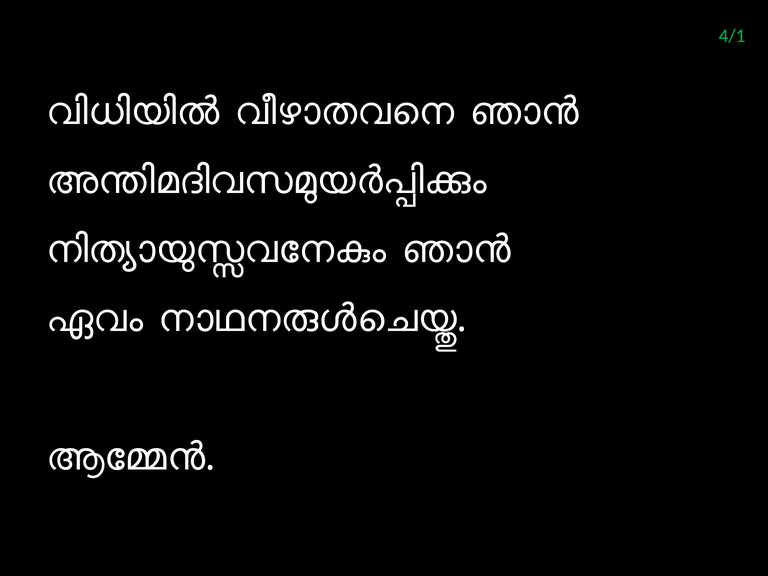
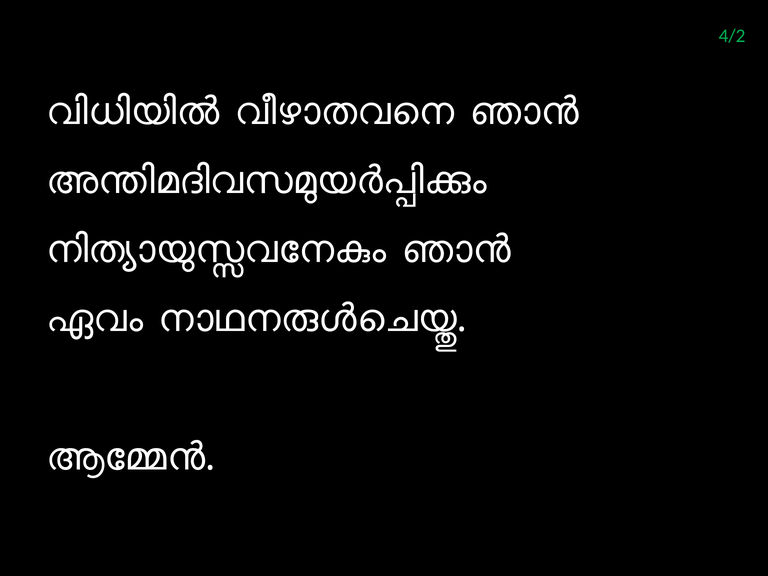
4/1: 4/1 -> 4/2 (732, 36)
